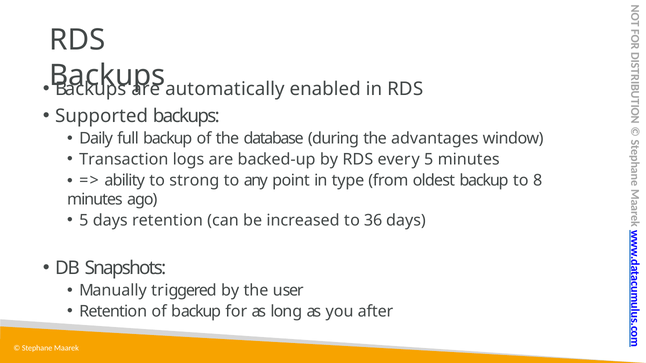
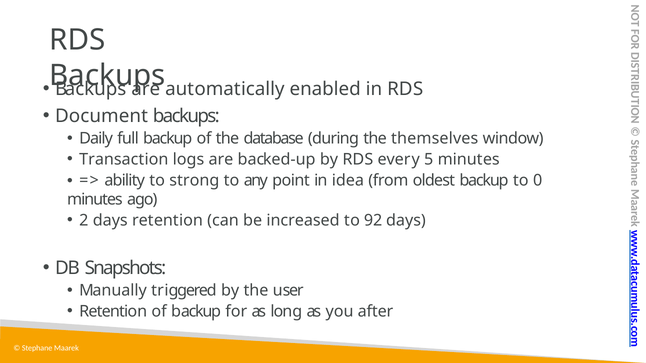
Supported: Supported -> Document (101, 116)
advantages: advantages -> themselves (435, 139)
type: type -> idea (348, 180)
8: 8 -> 0 (538, 180)
5: 5 -> 2 (84, 221)
36: 36 -> 92 (373, 221)
